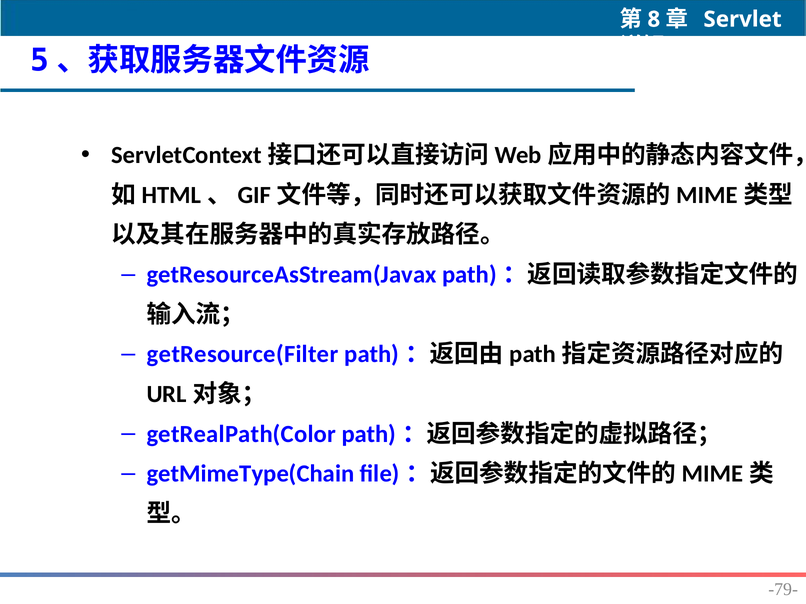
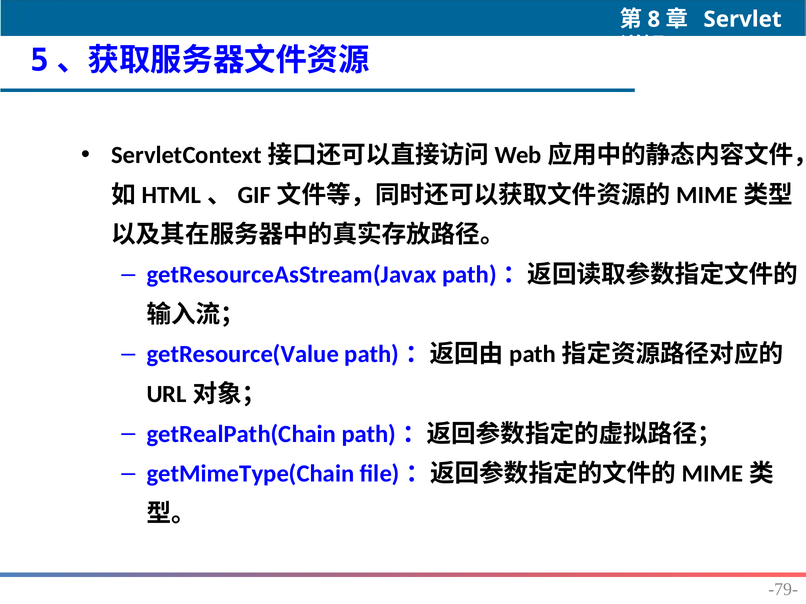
getResource(Filter: getResource(Filter -> getResource(Value (243, 355)
getRealPath(Color: getRealPath(Color -> getRealPath(Chain (241, 434)
